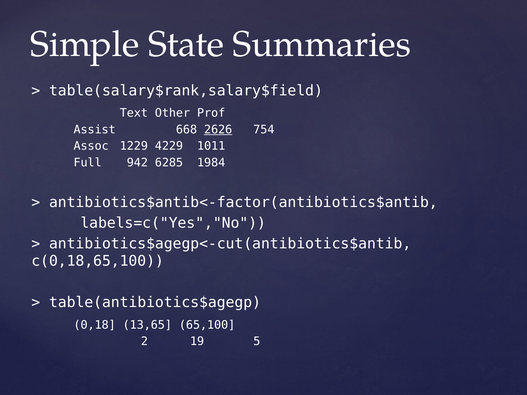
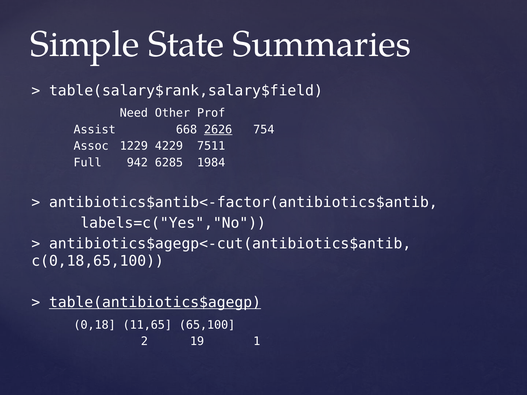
Text: Text -> Need (134, 113)
1011: 1011 -> 7511 (211, 146)
table(antibiotics$agegp underline: none -> present (155, 303)
13,65: 13,65 -> 11,65 (147, 325)
5: 5 -> 1 (257, 342)
